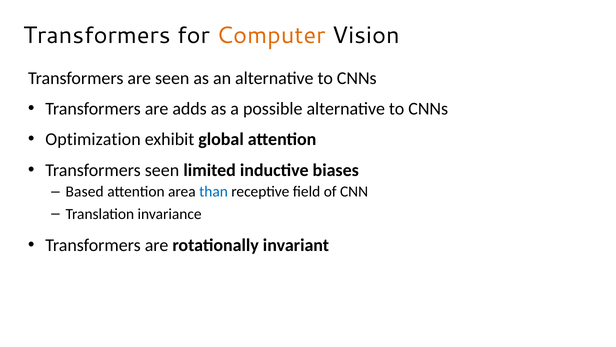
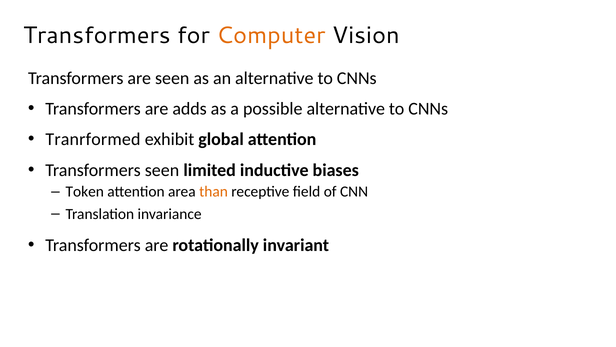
Optimization: Optimization -> Tranrformed (93, 139)
Based: Based -> Token (85, 192)
than colour: blue -> orange (214, 192)
